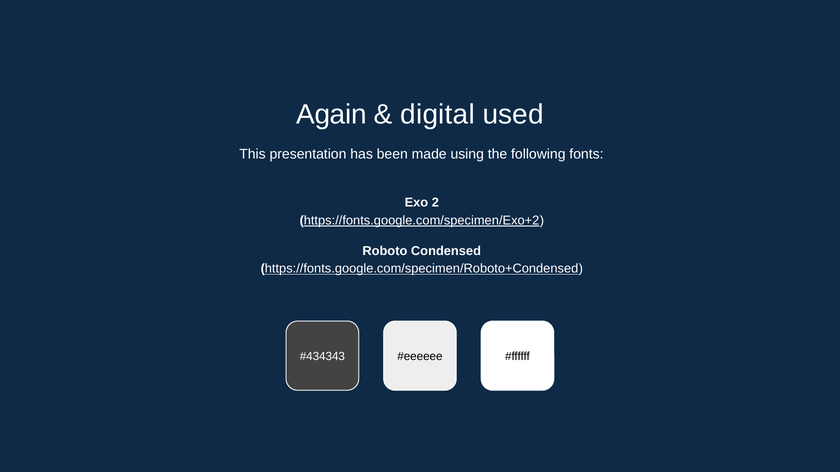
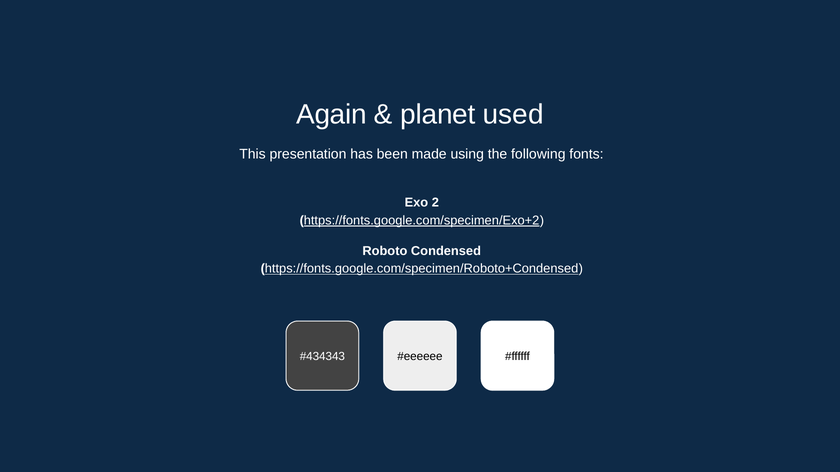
digital: digital -> planet (438, 115)
